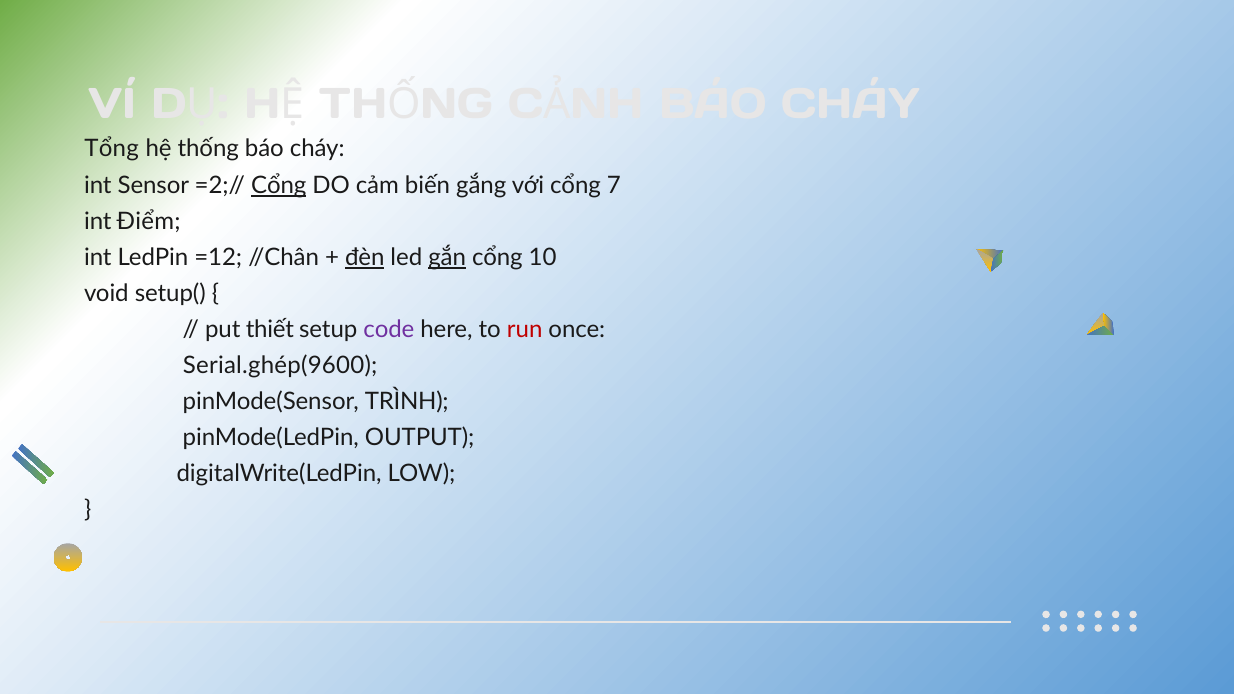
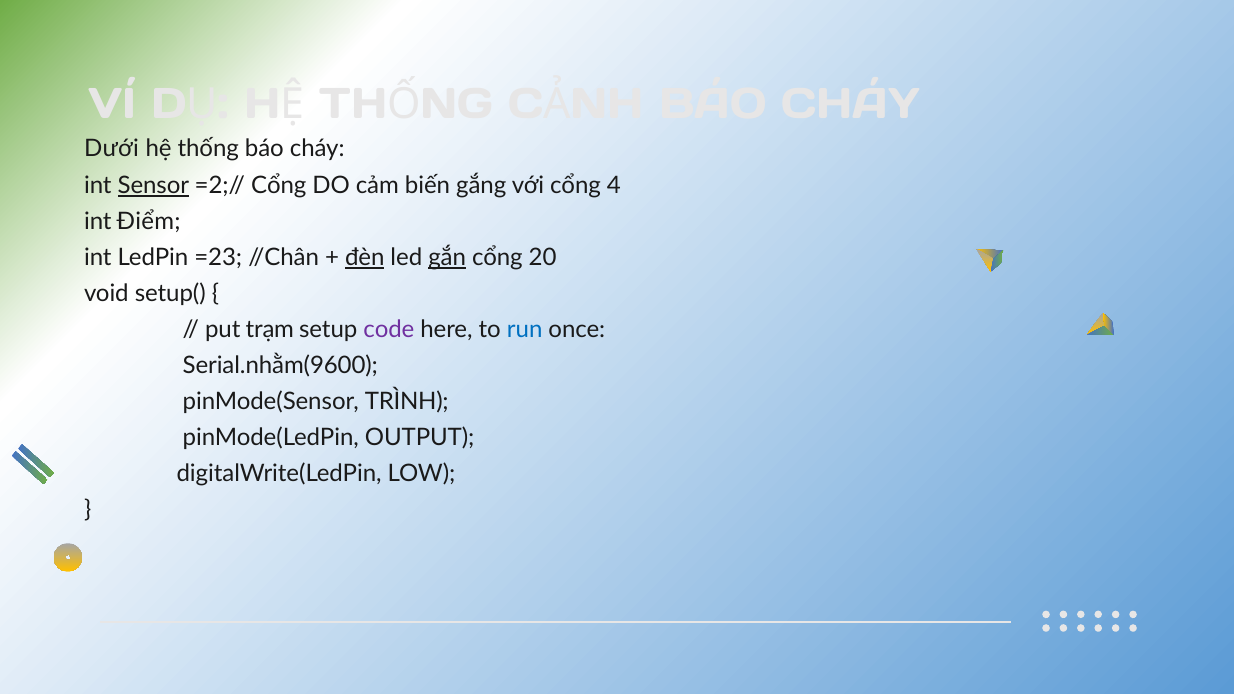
Tổng: Tổng -> Dưới (112, 148)
Sensor underline: none -> present (153, 186)
Cổng underline: present -> none (279, 186)
7: 7 -> 4 (614, 186)
=12: =12 -> =23 (218, 258)
10: 10 -> 20 (543, 258)
thiết: thiết -> trạm (270, 330)
run colour: red -> blue (525, 330)
Serial.ghép(9600: Serial.ghép(9600 -> Serial.nhằm(9600 (280, 366)
